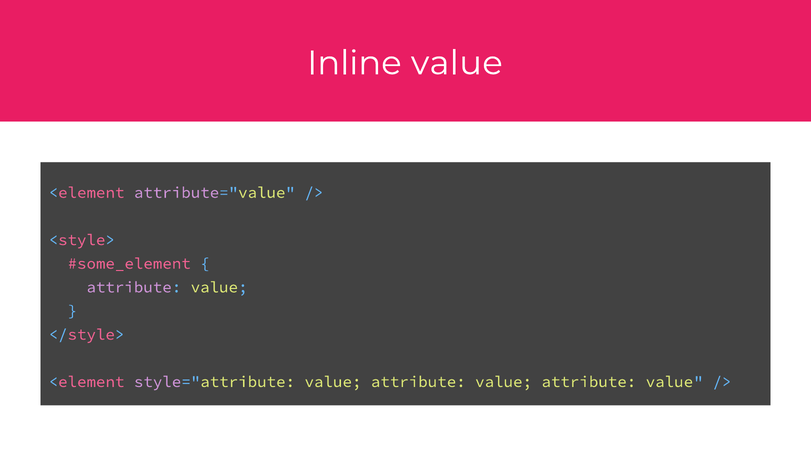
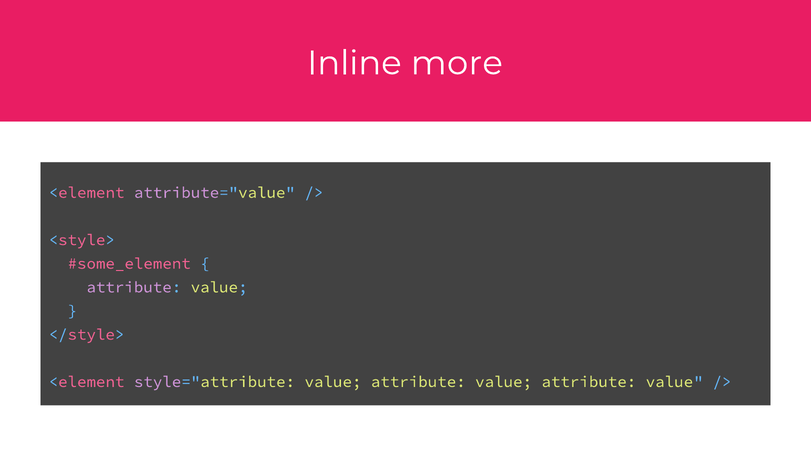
Inline value: value -> more (457, 63)
